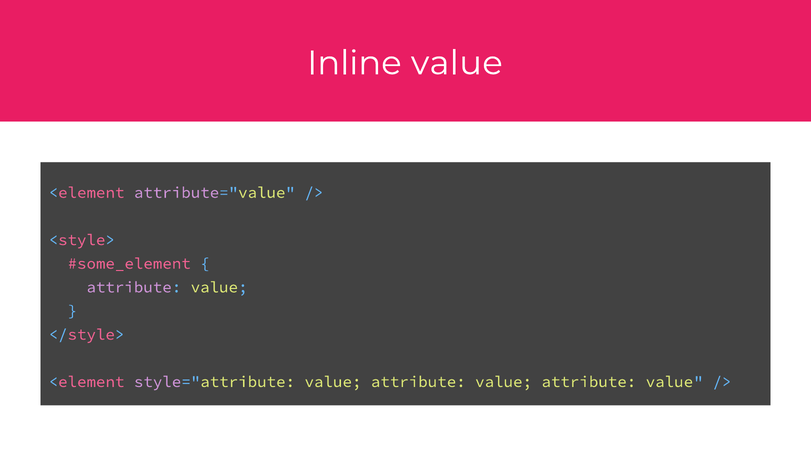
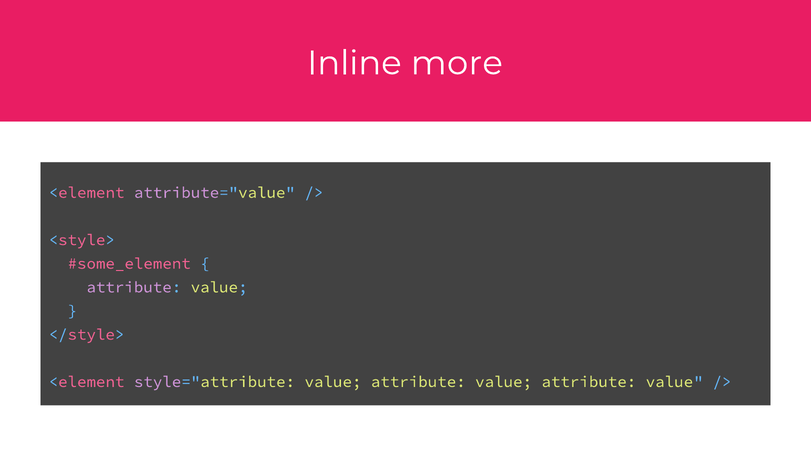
Inline value: value -> more (457, 63)
